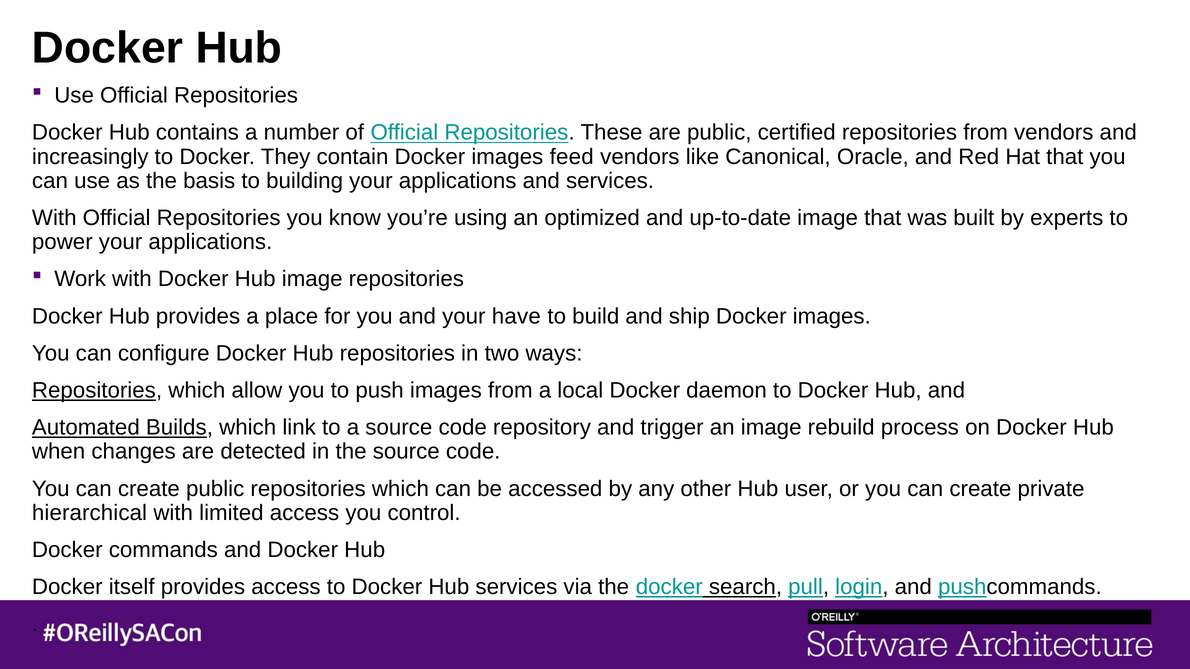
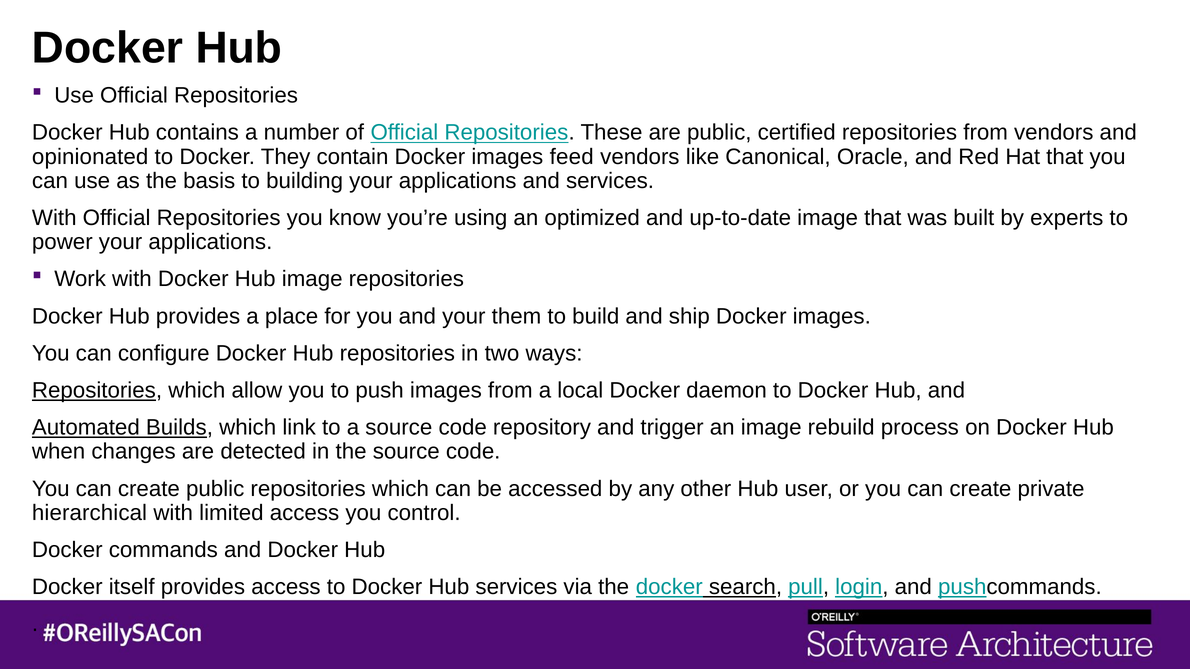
increasingly: increasingly -> opinionated (90, 157)
have: have -> them (516, 316)
